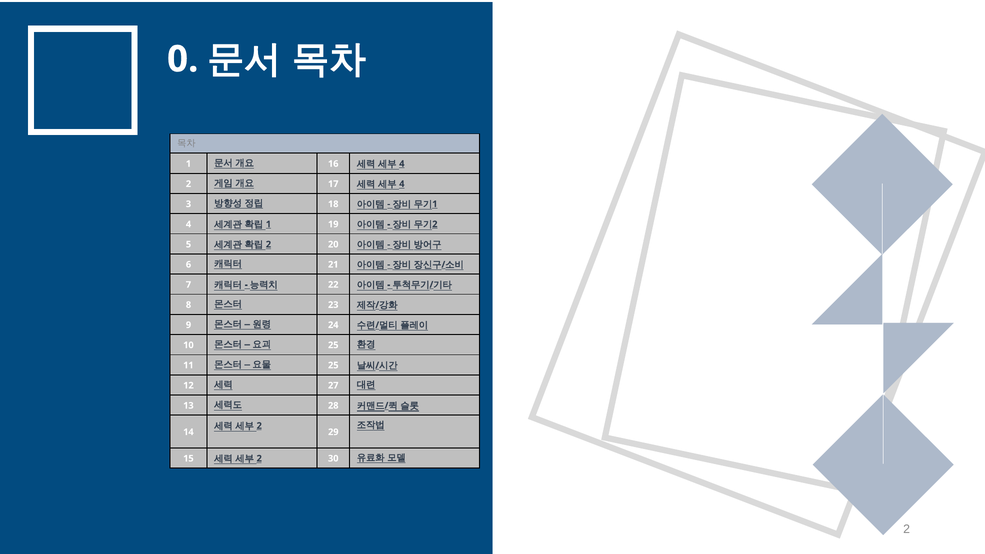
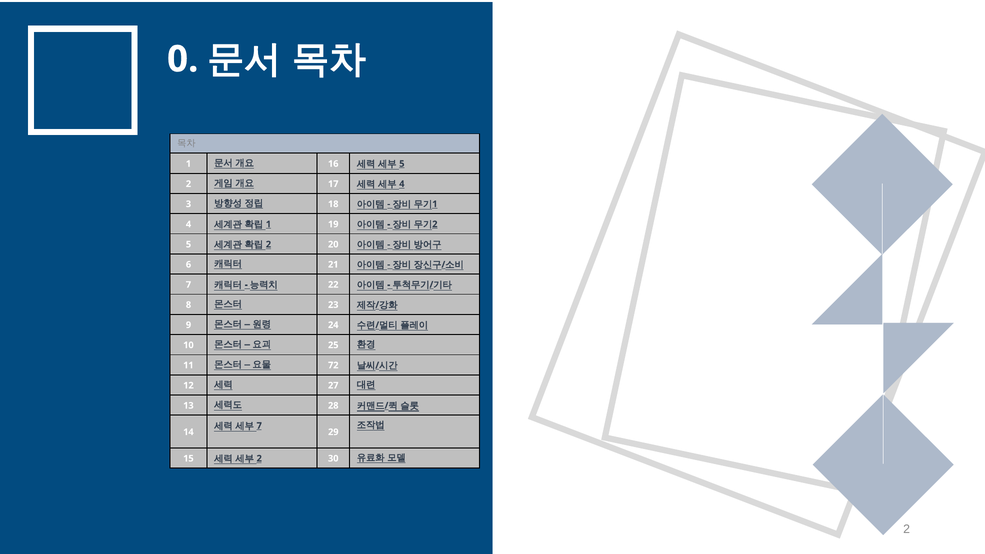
4: 4 -> 5 (402, 164)
25: 25 -> 72 (333, 365)
2: 2 -> 7 (259, 426)
